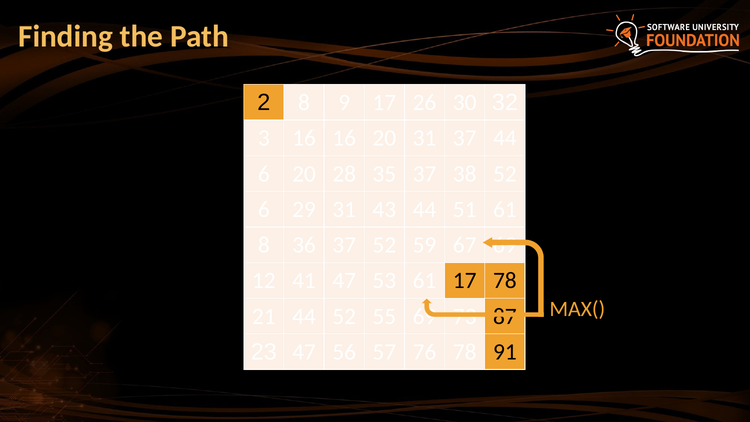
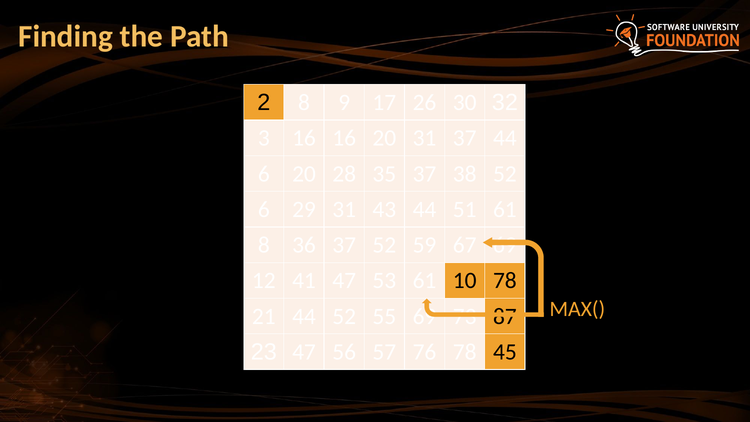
61 17: 17 -> 10 (465, 281)
91: 91 -> 45 (505, 352)
